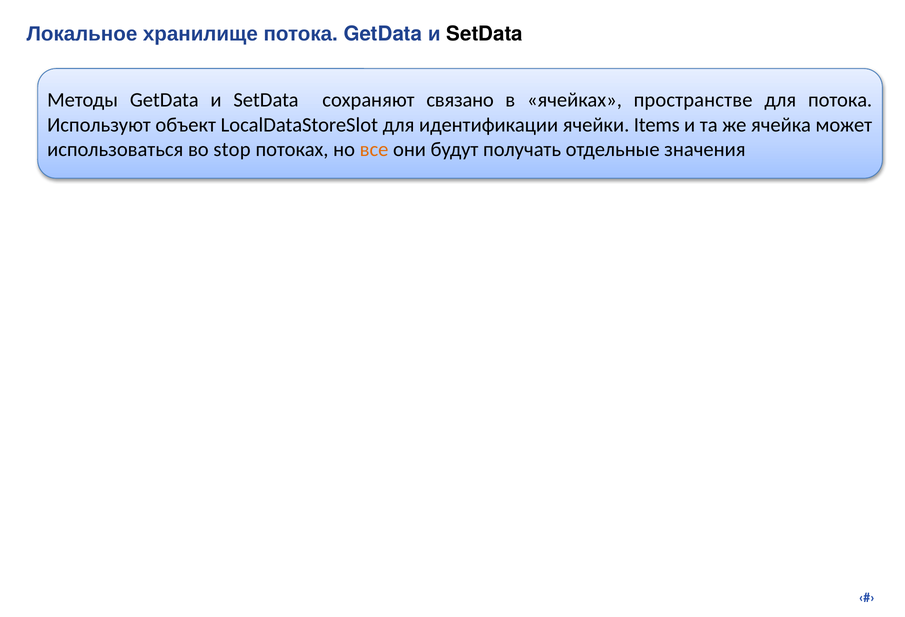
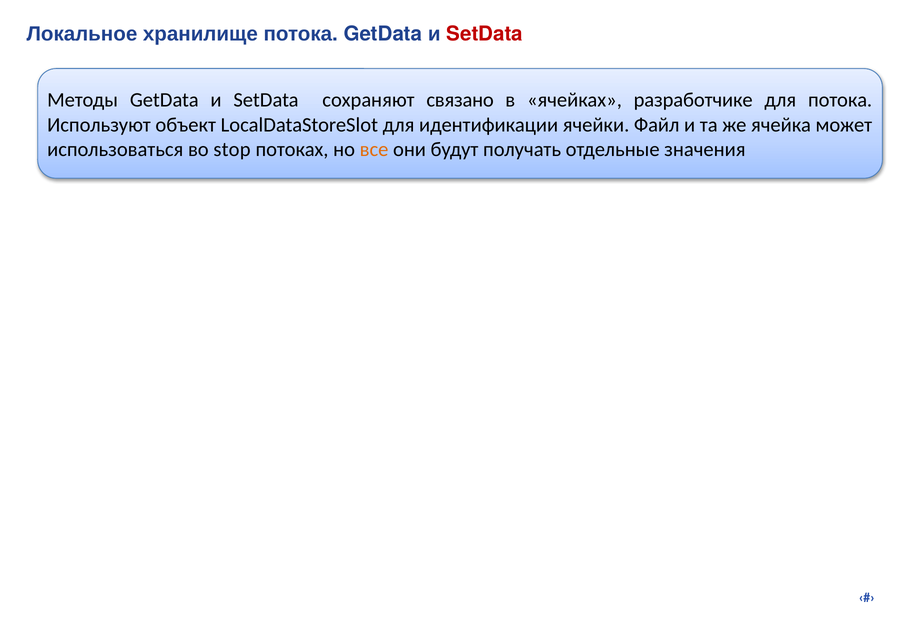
SetData colour: black -> red (485, 34)
пространстве: пространстве -> разработчике (693, 100)
Items: Items -> Файл (657, 125)
